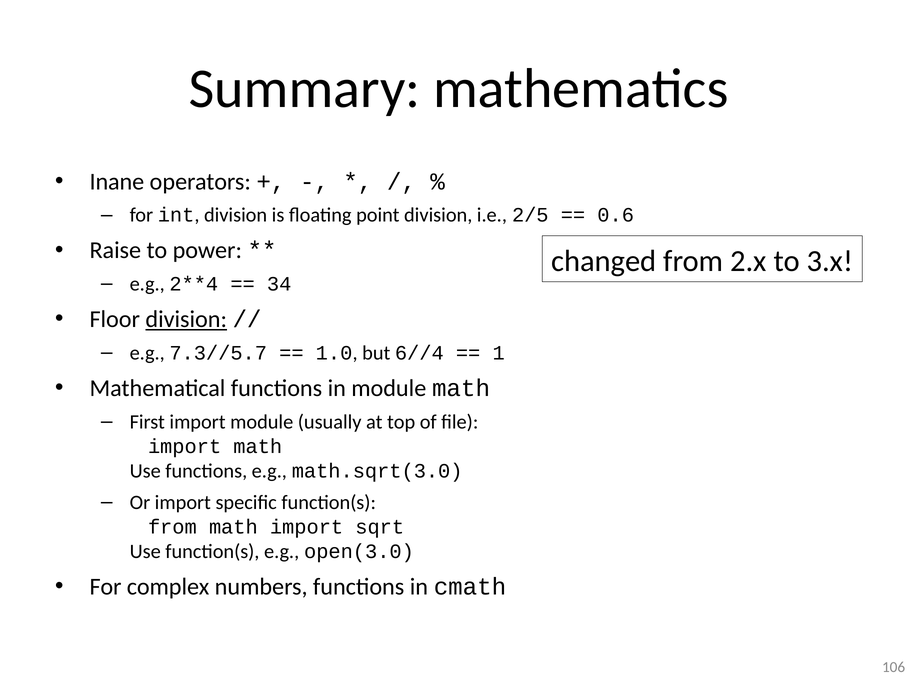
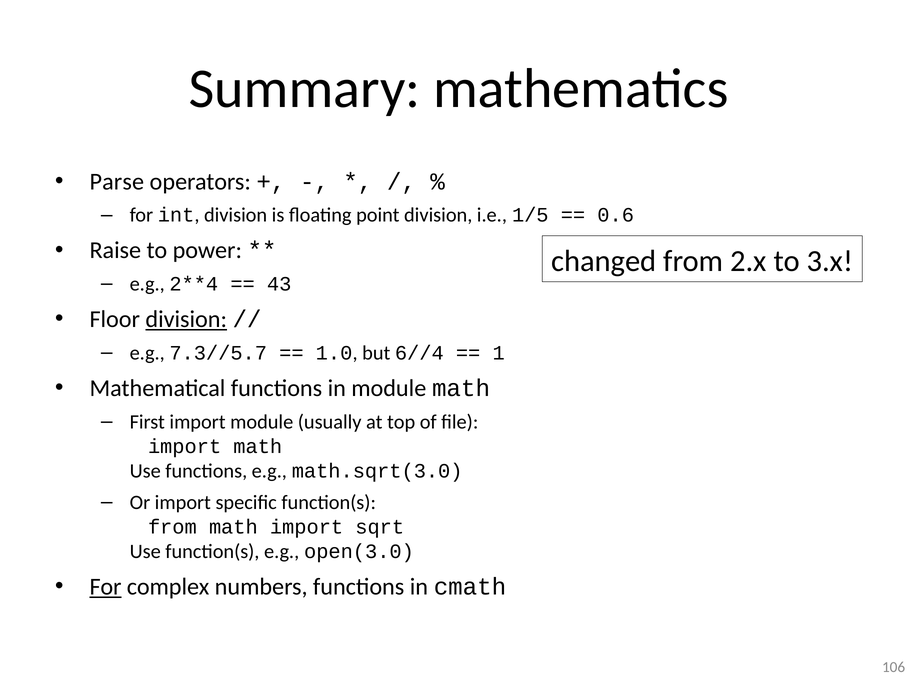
Inane: Inane -> Parse (117, 181)
2/5: 2/5 -> 1/5 (530, 215)
34: 34 -> 43 (279, 284)
For underline: none -> present (106, 586)
